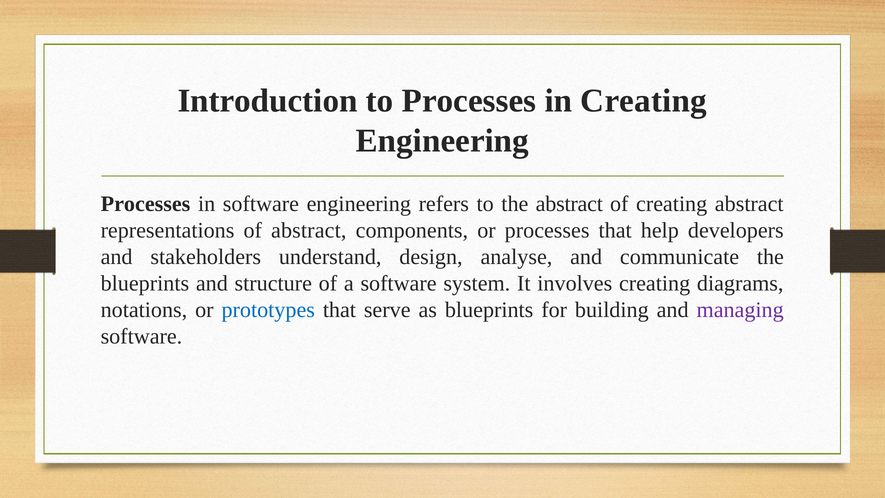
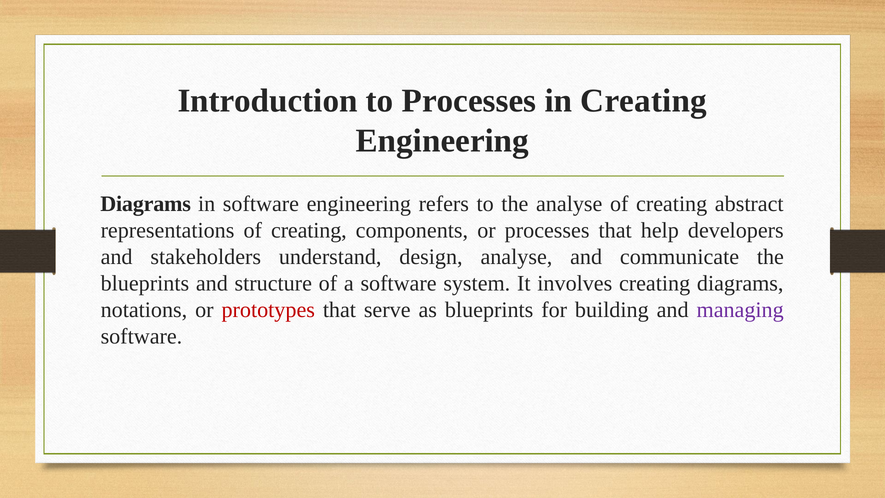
Processes: Processes -> Diagrams (146, 204)
the abstract: abstract -> analyse (569, 204)
representations of abstract: abstract -> creating (309, 230)
prototypes colour: blue -> red (268, 310)
